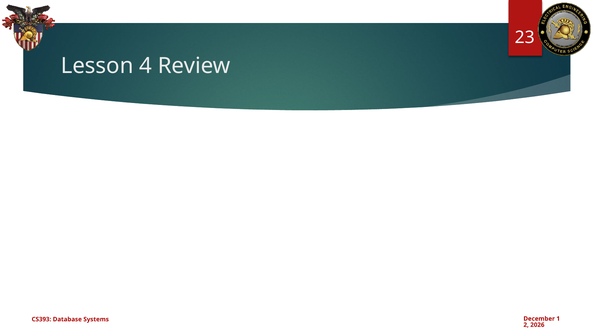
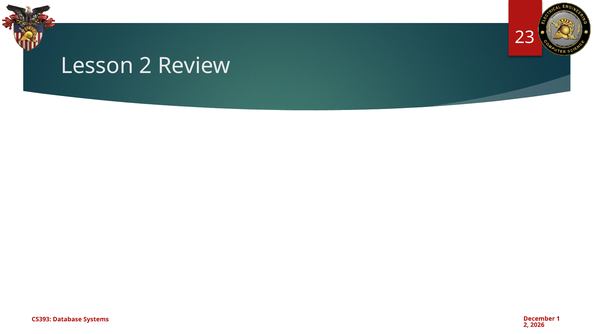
Lesson 4: 4 -> 2 (146, 66)
